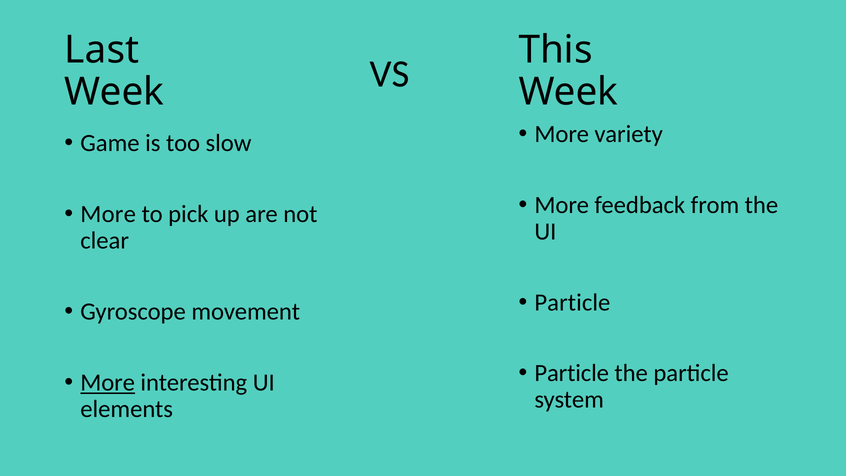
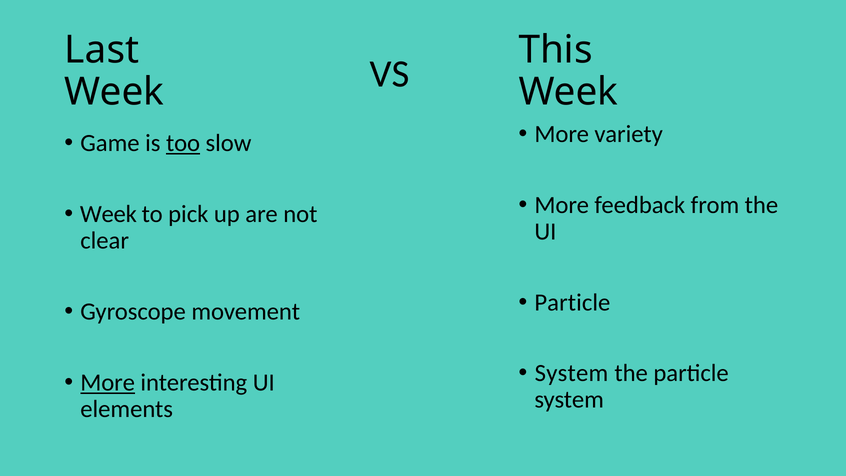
too underline: none -> present (183, 143)
More: More -> Week (108, 214)
Particle: Particle -> System (572, 373)
